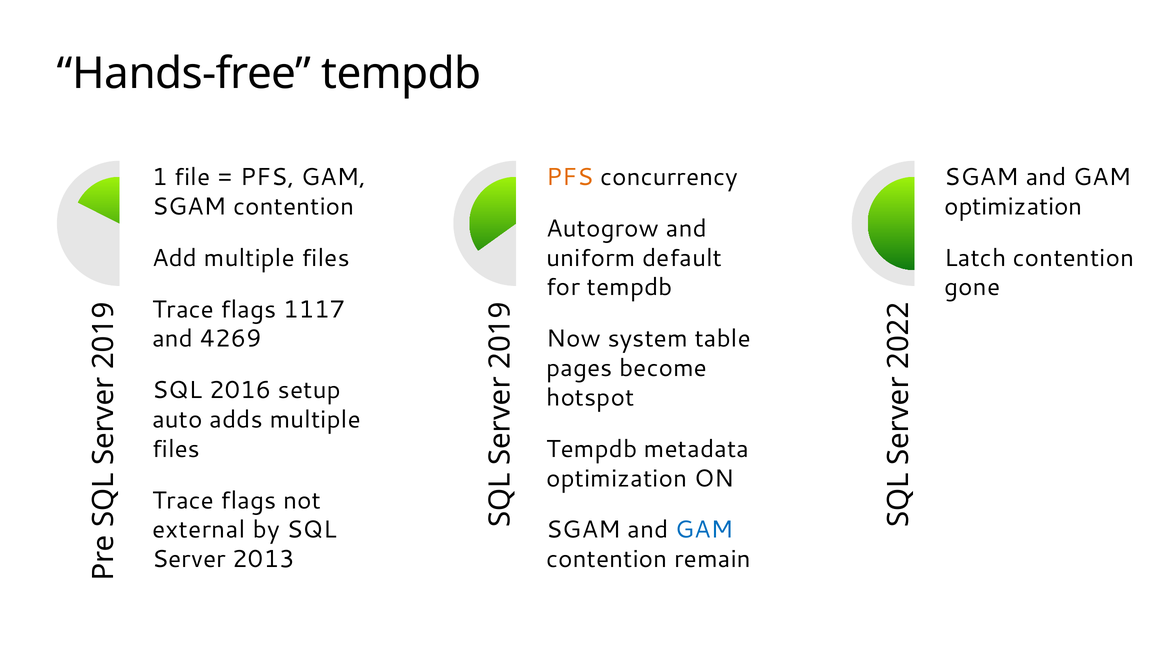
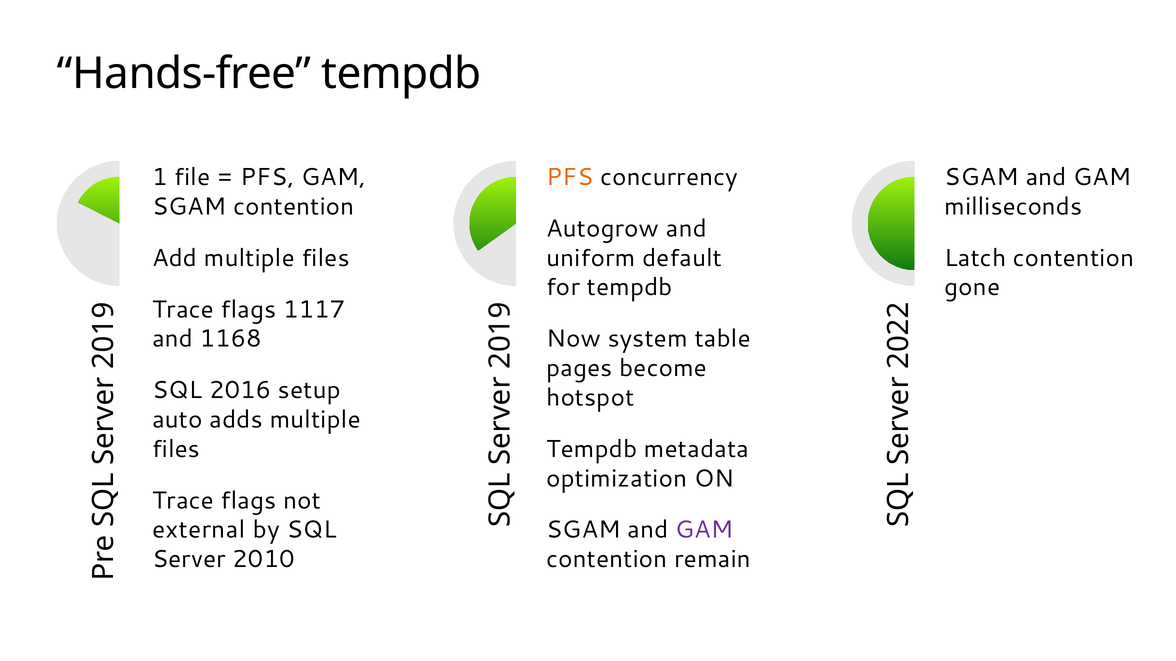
optimization: optimization -> milliseconds (1013, 207)
4269: 4269 -> 1168 (231, 339)
GAM colour: blue -> purple (704, 530)
2013: 2013 -> 2010 (263, 560)
